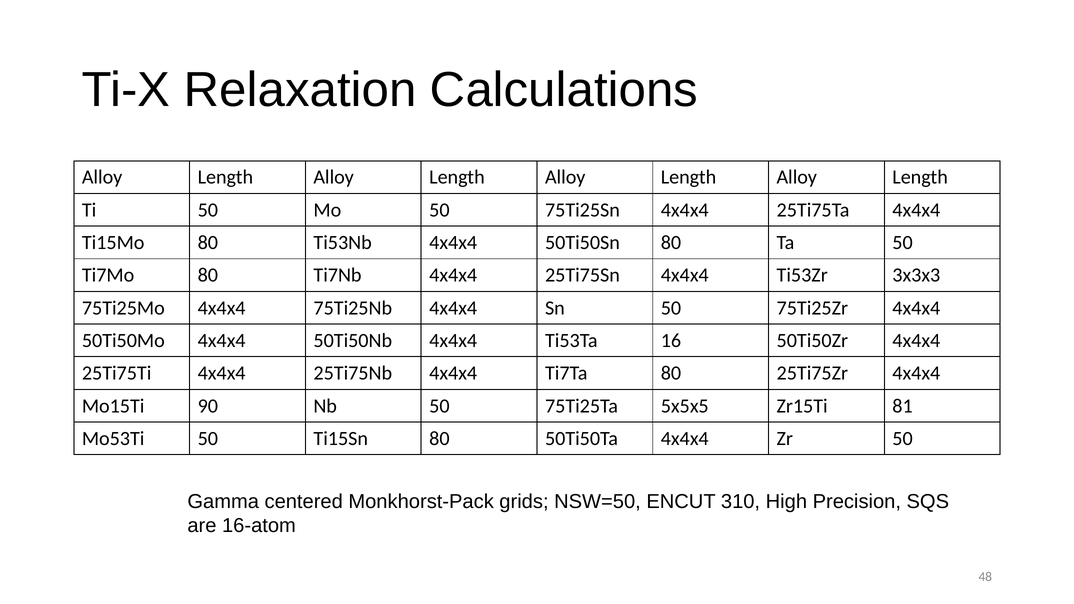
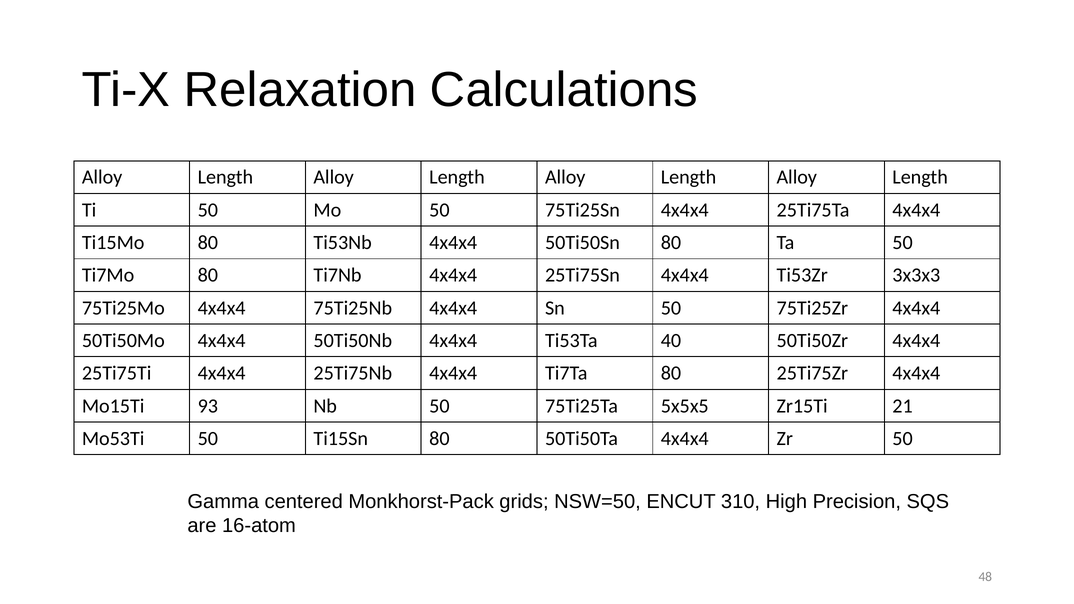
16: 16 -> 40 (671, 341)
90: 90 -> 93 (208, 406)
81: 81 -> 21 (903, 406)
